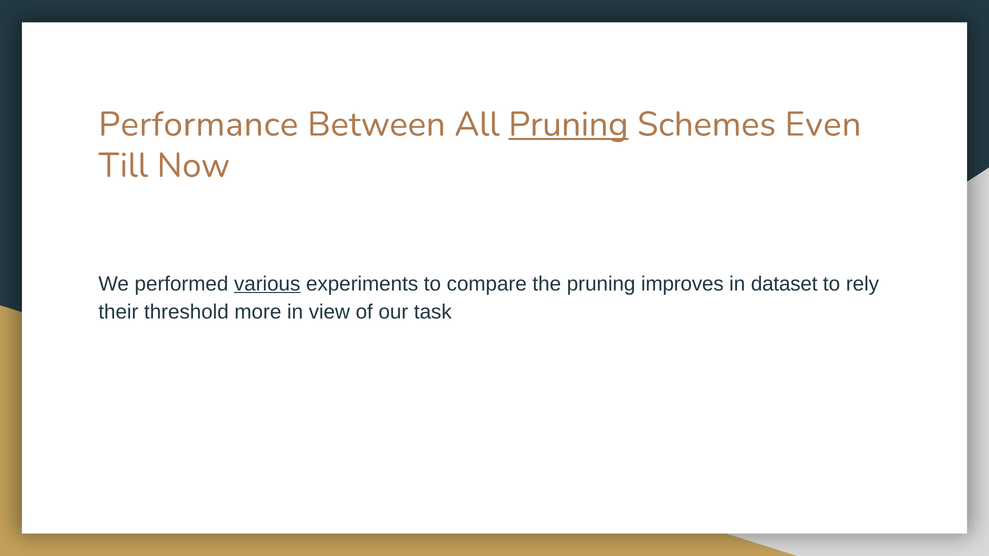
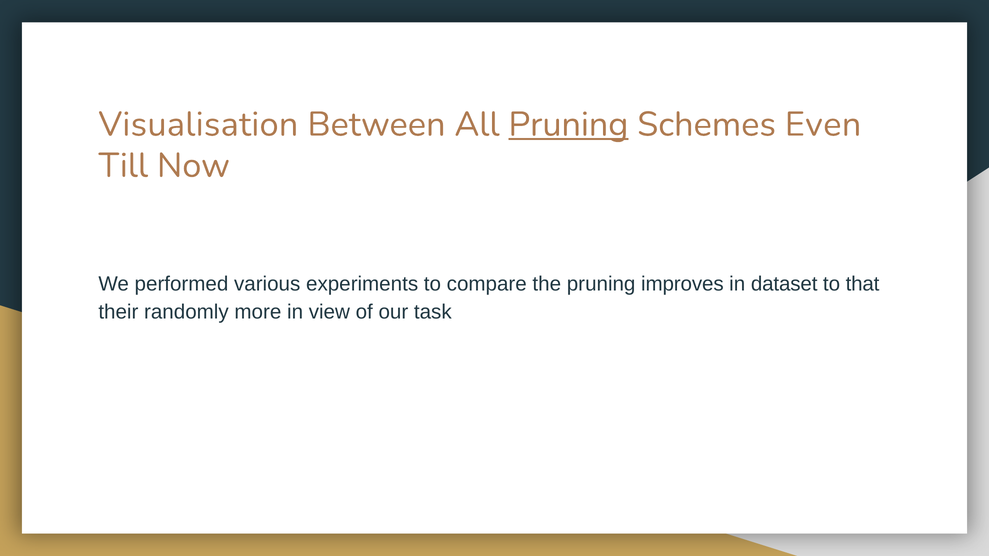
Performance: Performance -> Visualisation (198, 124)
various underline: present -> none (267, 284)
rely: rely -> that (863, 284)
threshold: threshold -> randomly (186, 312)
